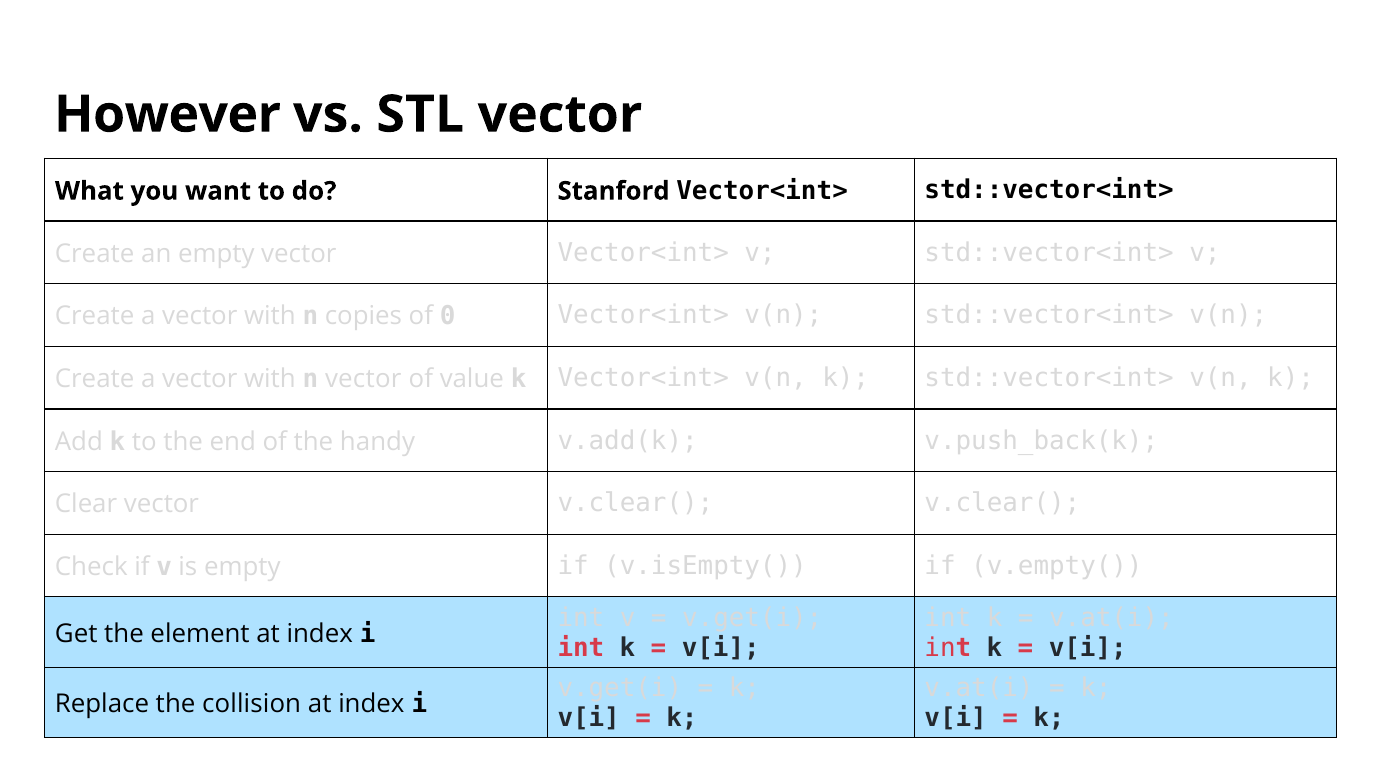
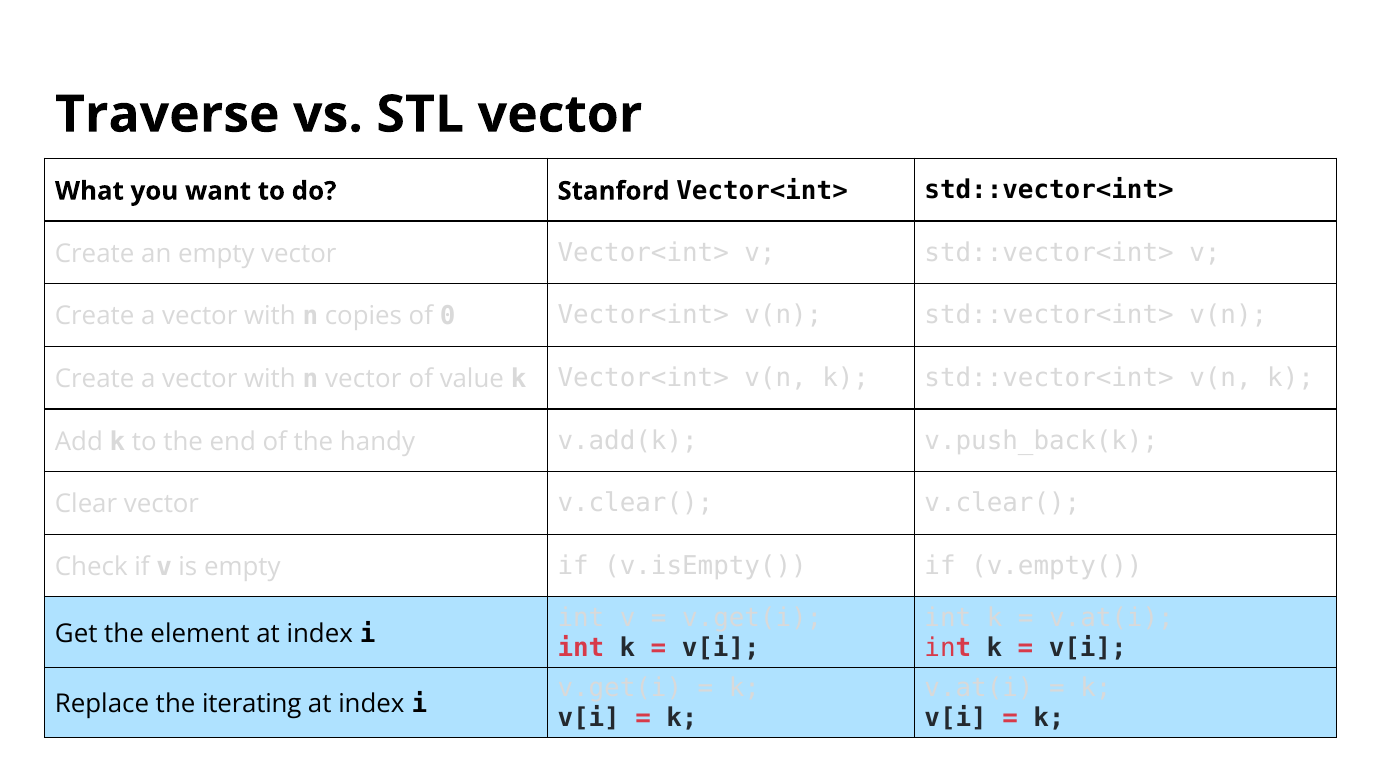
However: However -> Traverse (167, 115)
collision: collision -> iterating (252, 704)
